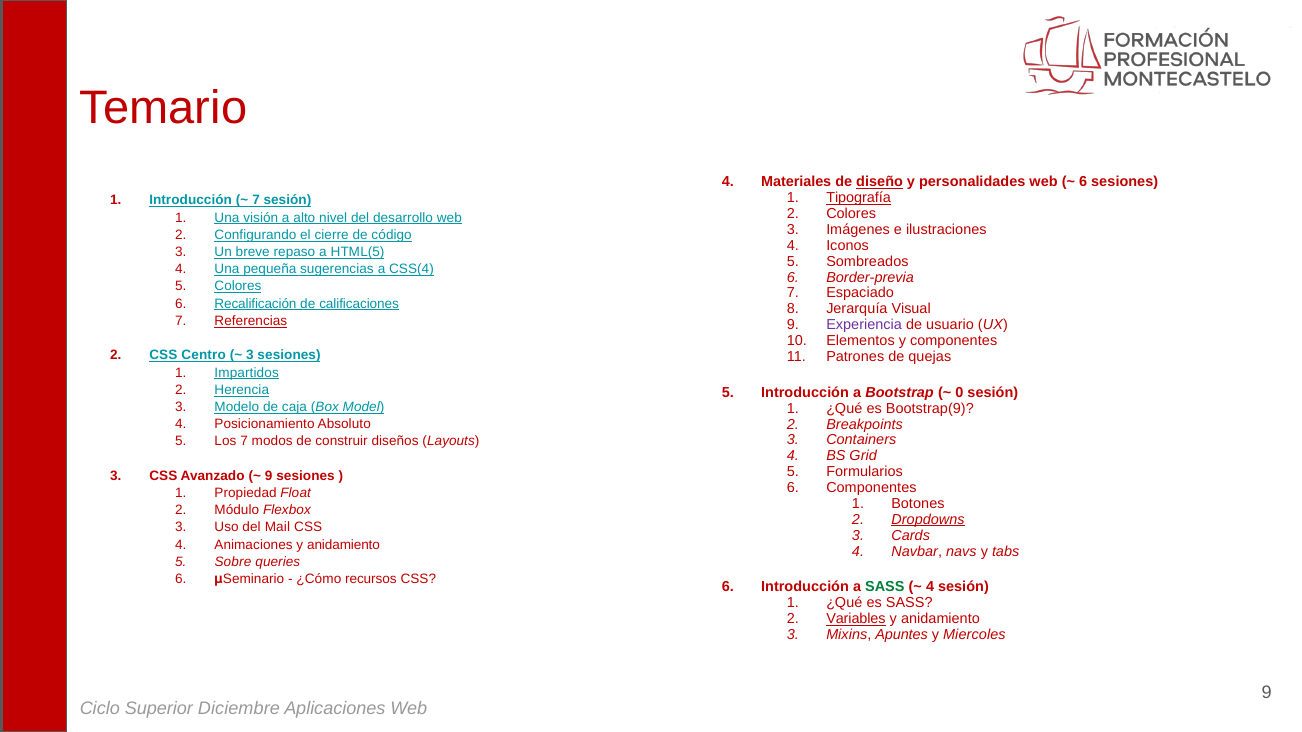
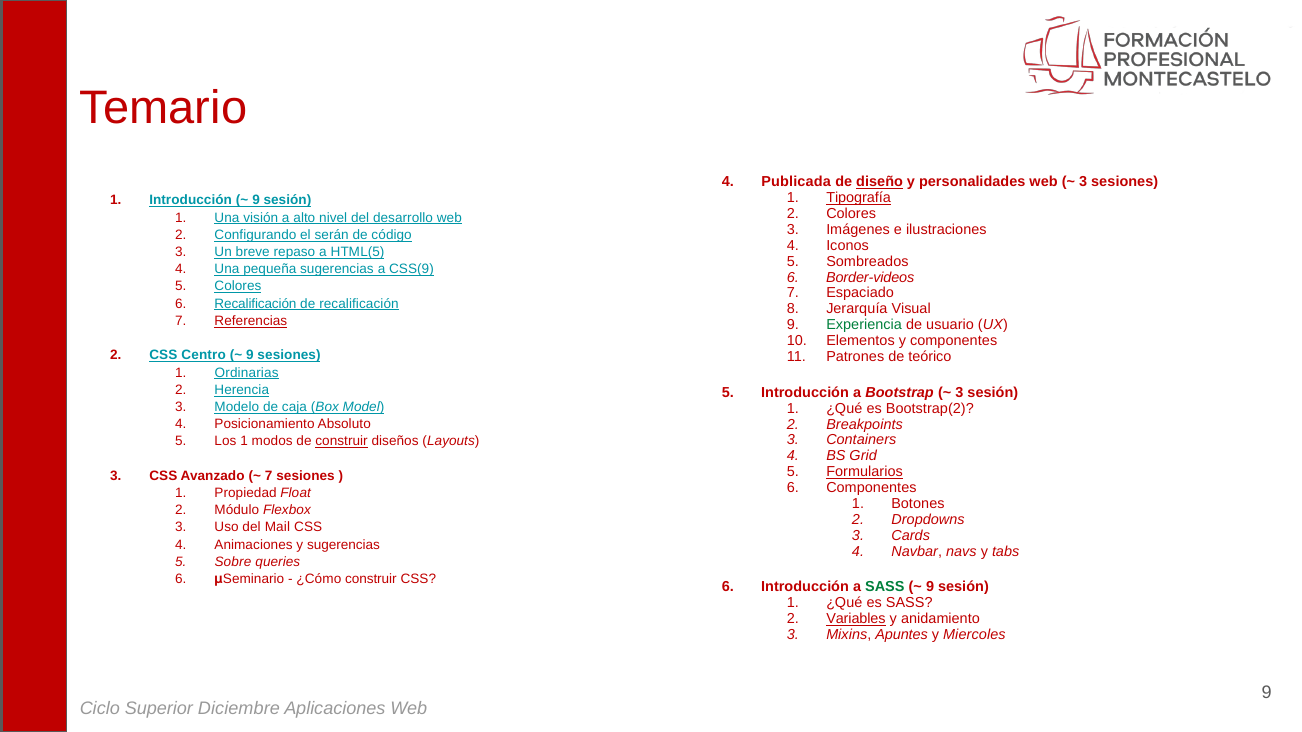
Materiales: Materiales -> Publicada (796, 182)
6: 6 -> 3 (1083, 182)
7: 7 -> 9 (256, 201)
cierre: cierre -> serán (332, 235)
CSS(4: CSS(4 -> CSS(9 (411, 269)
Border-previa: Border-previa -> Border-videos (870, 277)
de calificaciones: calificaciones -> recalificación (359, 304)
Experiencia colour: purple -> green (864, 325)
3: 3 -> 9 (250, 356)
quejas: quejas -> teórico (930, 357)
Impartidos: Impartidos -> Ordinarias (247, 373)
0: 0 -> 3 (959, 393)
Bootstrap(9: Bootstrap(9 -> Bootstrap(2 (930, 409)
Los 7: 7 -> 1 (244, 442)
construir underline: none -> present (342, 442)
Formularios underline: none -> present (865, 472)
9: 9 -> 7 (269, 476)
Dropdowns underline: present -> none (928, 520)
Animaciones y anidamiento: anidamiento -> sugerencias (343, 545)
¿Cómo recursos: recursos -> construir (371, 579)
4: 4 -> 9 (930, 587)
